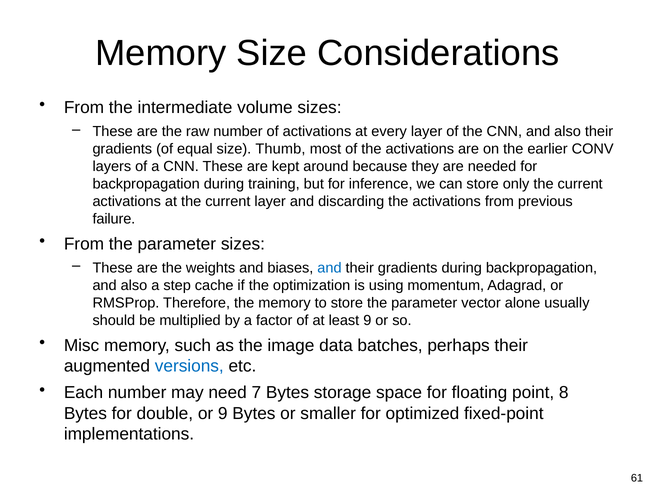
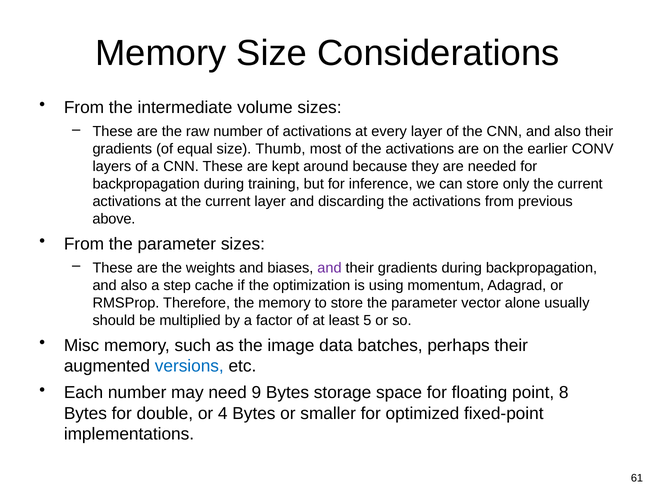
failure: failure -> above (114, 219)
and colour: blue -> purple (329, 268)
least 9: 9 -> 5 (367, 320)
7: 7 -> 9 (256, 393)
or 9: 9 -> 4 (223, 414)
